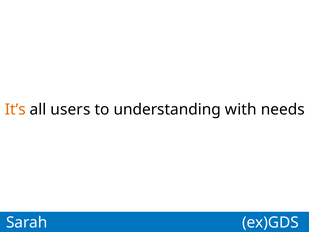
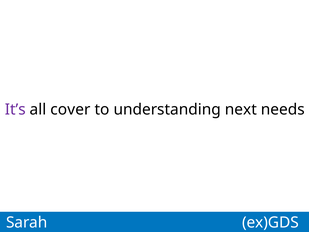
It’s colour: orange -> purple (15, 109)
users: users -> cover (70, 109)
with: with -> next (241, 109)
